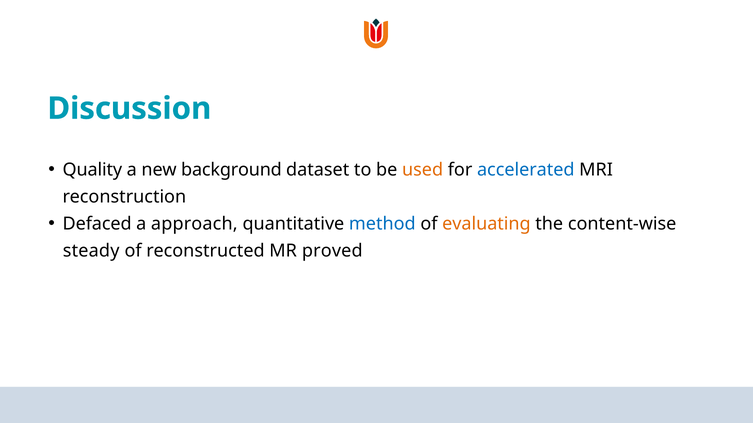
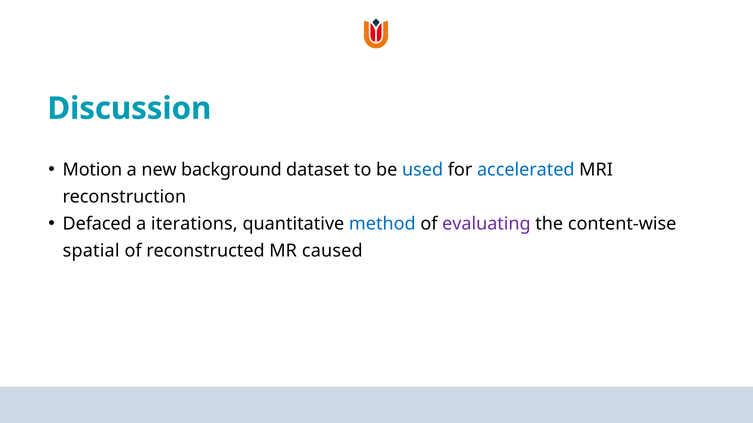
Quality: Quality -> Motion (92, 170)
used colour: orange -> blue (423, 170)
approach: approach -> iterations (194, 224)
evaluating colour: orange -> purple (486, 224)
steady: steady -> spatial (91, 251)
proved: proved -> caused (332, 251)
